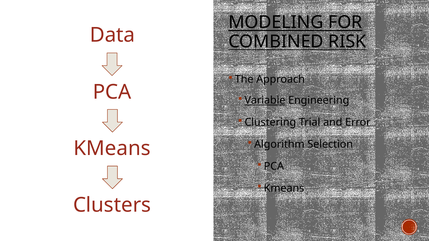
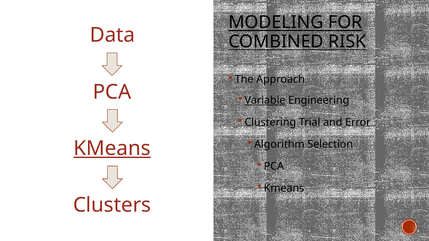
KMeans underline: none -> present (112, 149)
